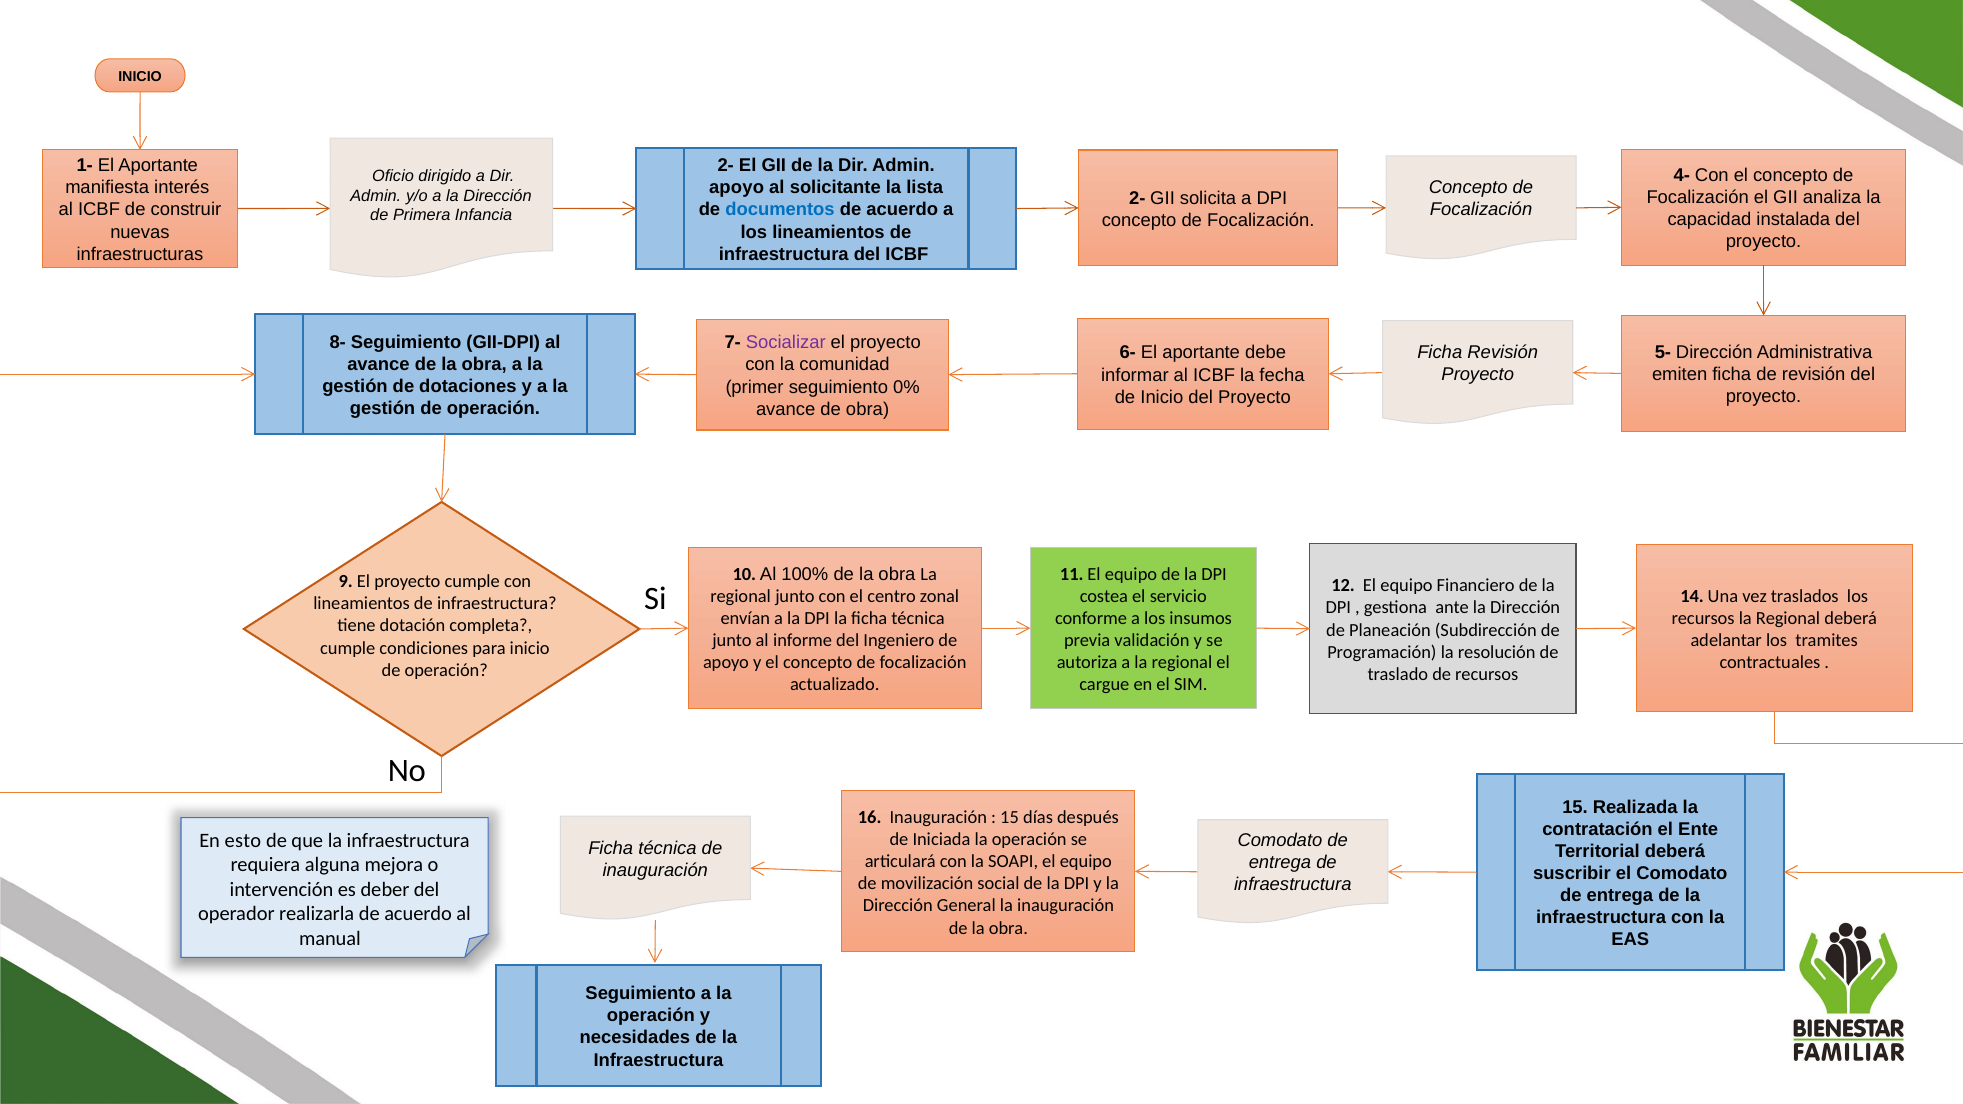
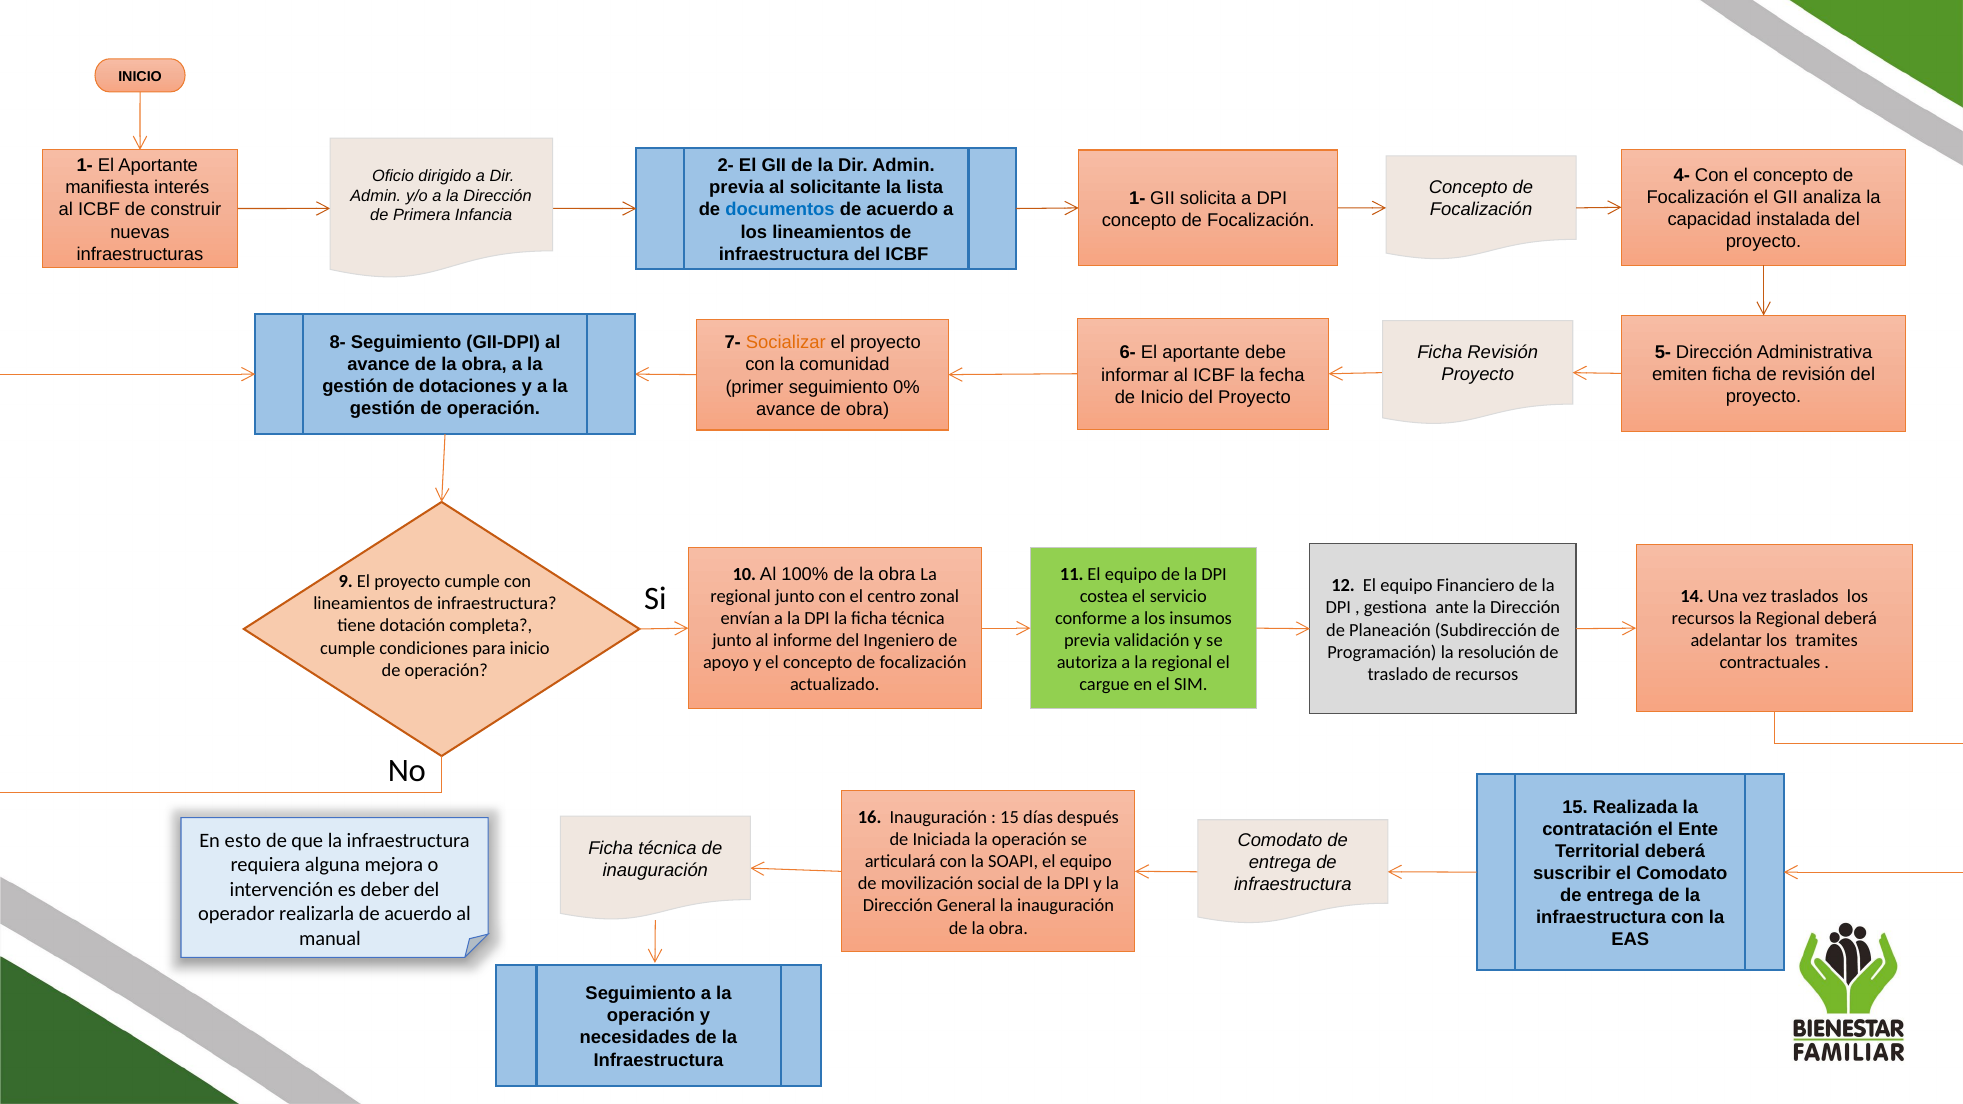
apoyo: apoyo -> previa (737, 188)
2-: 2- -> 1- (1137, 198)
Socializar colour: purple -> orange (786, 343)
